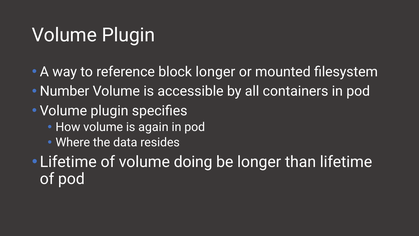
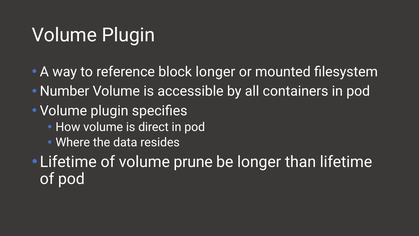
again: again -> direct (153, 127)
doing: doing -> prune (193, 162)
